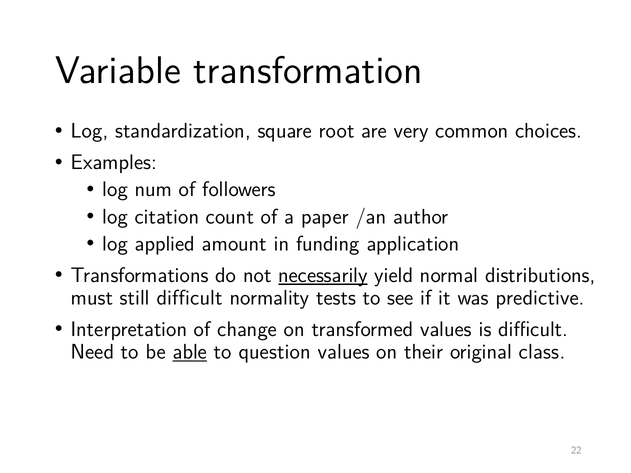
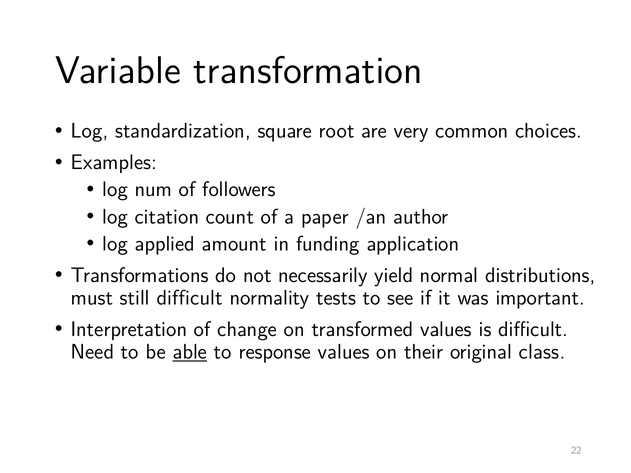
necessarily underline: present -> none (323, 275)
predictive: predictive -> important (540, 298)
question: question -> response (275, 352)
